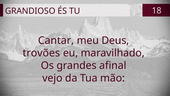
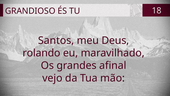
Cantar: Cantar -> Santos (56, 40)
trovões: trovões -> rolando (41, 53)
